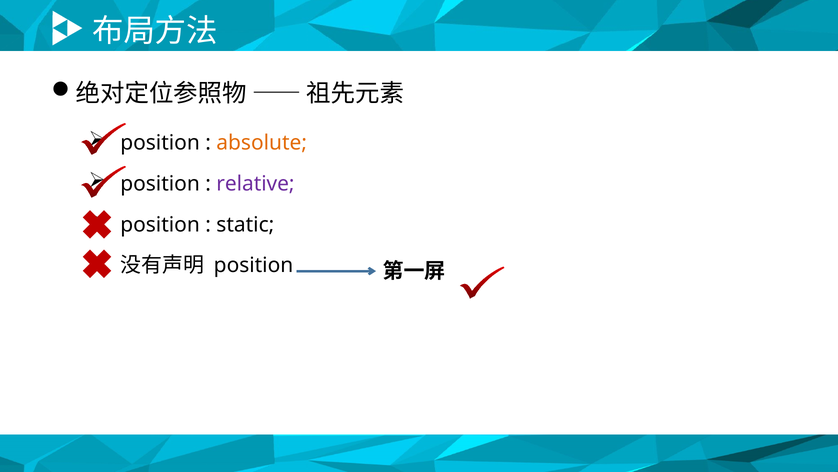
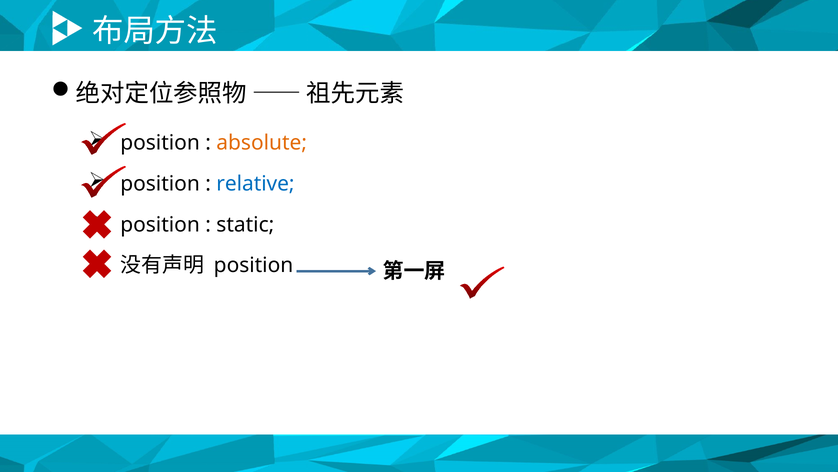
relative colour: purple -> blue (255, 184)
